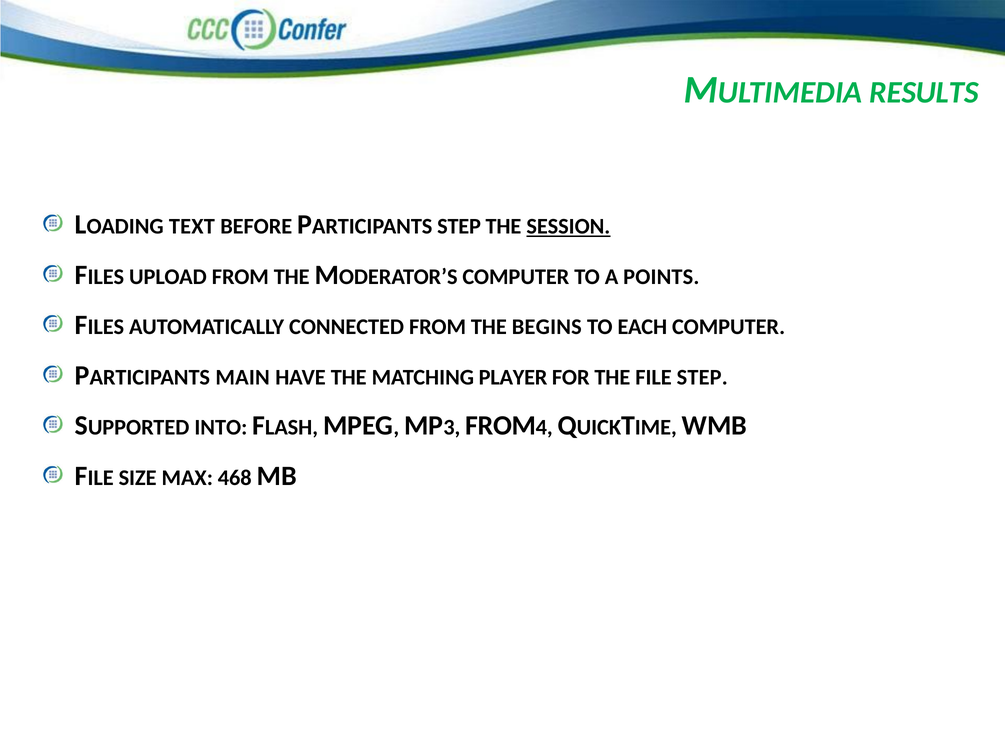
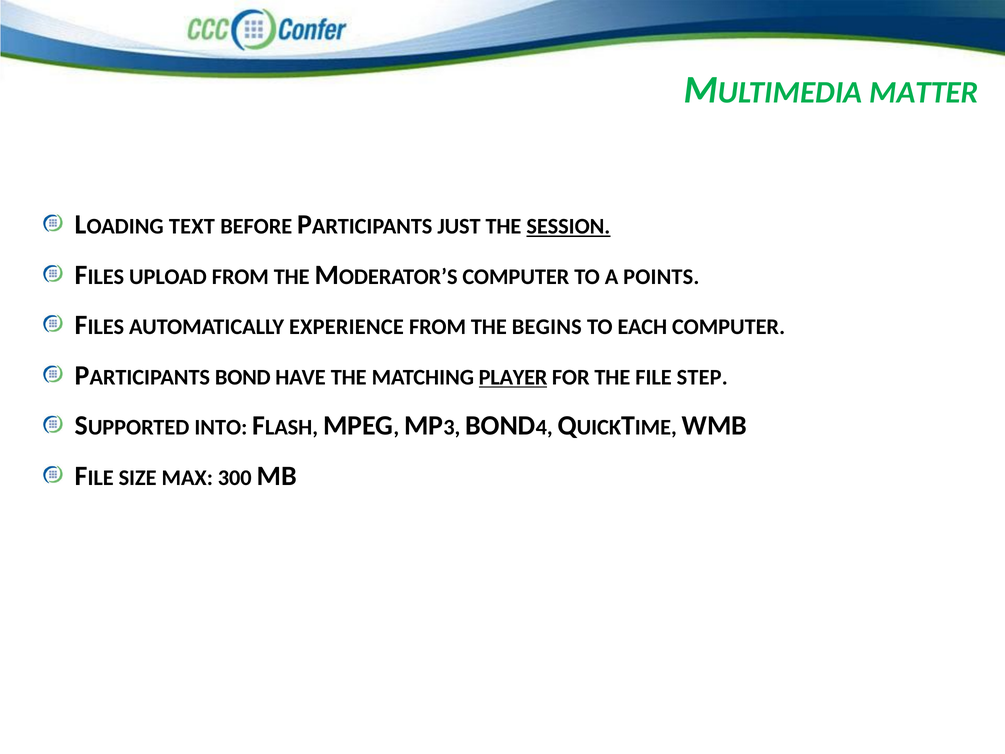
RESULTS: RESULTS -> MATTER (924, 92)
STEP: STEP -> JUST (459, 226)
CONNECTED: CONNECTED -> EXPERIENCE (346, 327)
MAIN: MAIN -> BOND (243, 377)
PLAYER underline: none -> present (513, 377)
FROM: FROM -> BOND (500, 426)
468: 468 -> 300 (235, 478)
